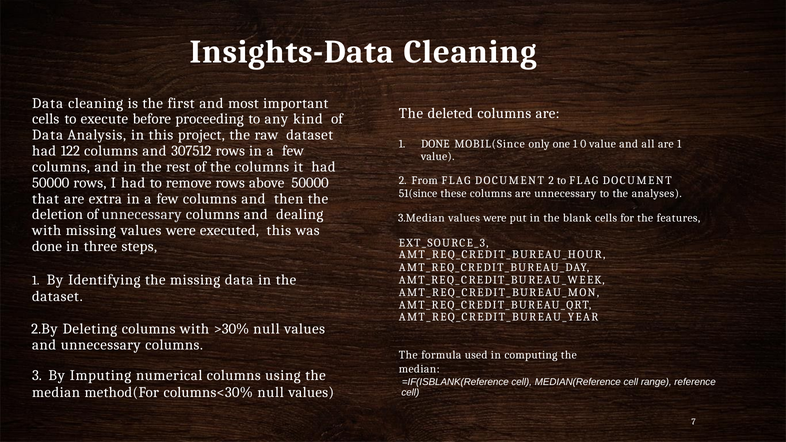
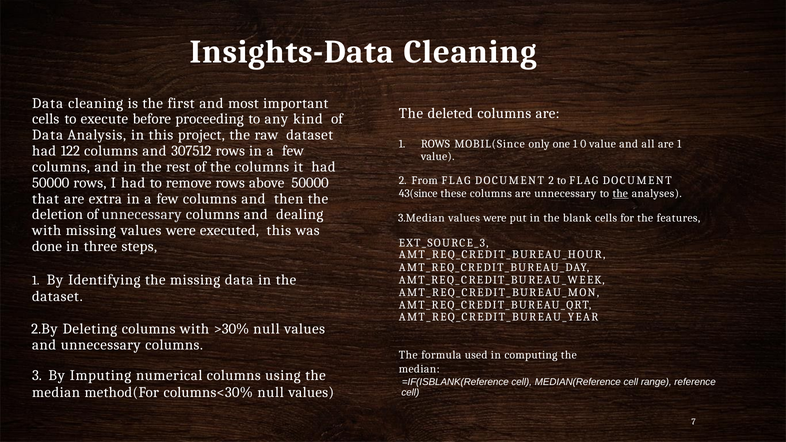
1 DONE: DONE -> ROWS (435, 144)
51(since: 51(since -> 43(since (418, 194)
the underline: none -> present (620, 194)
